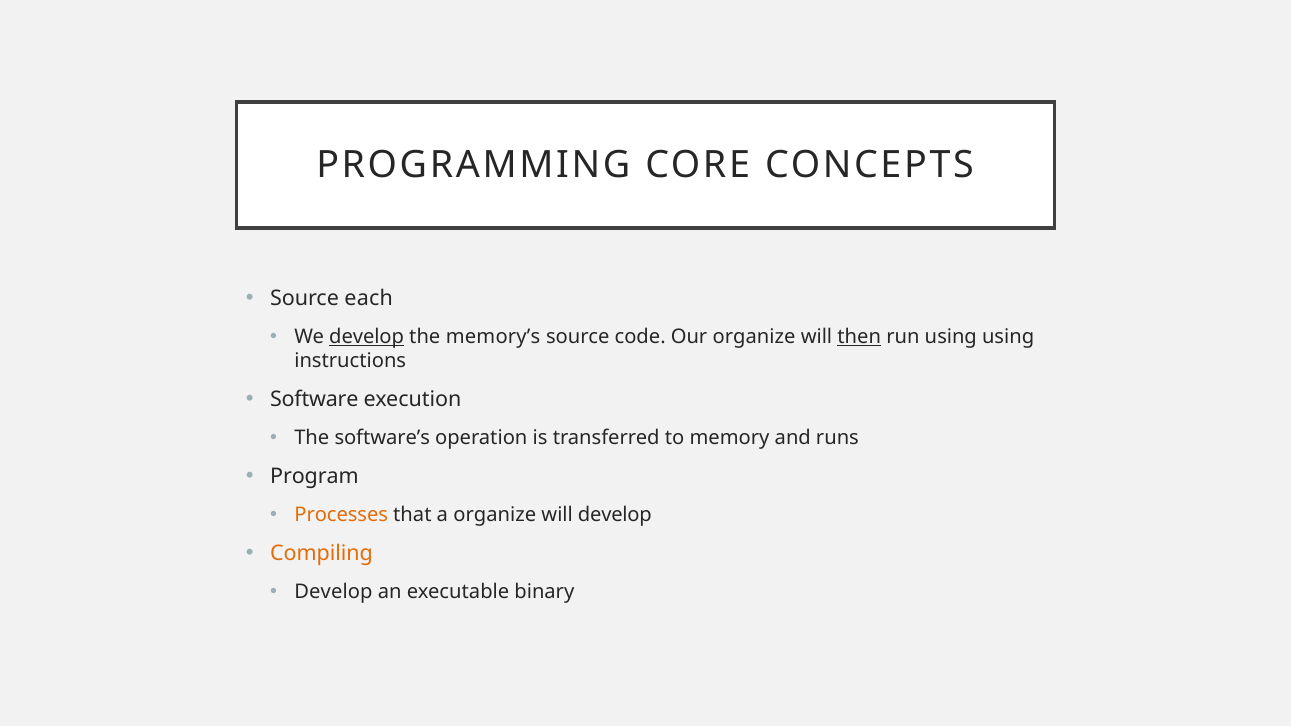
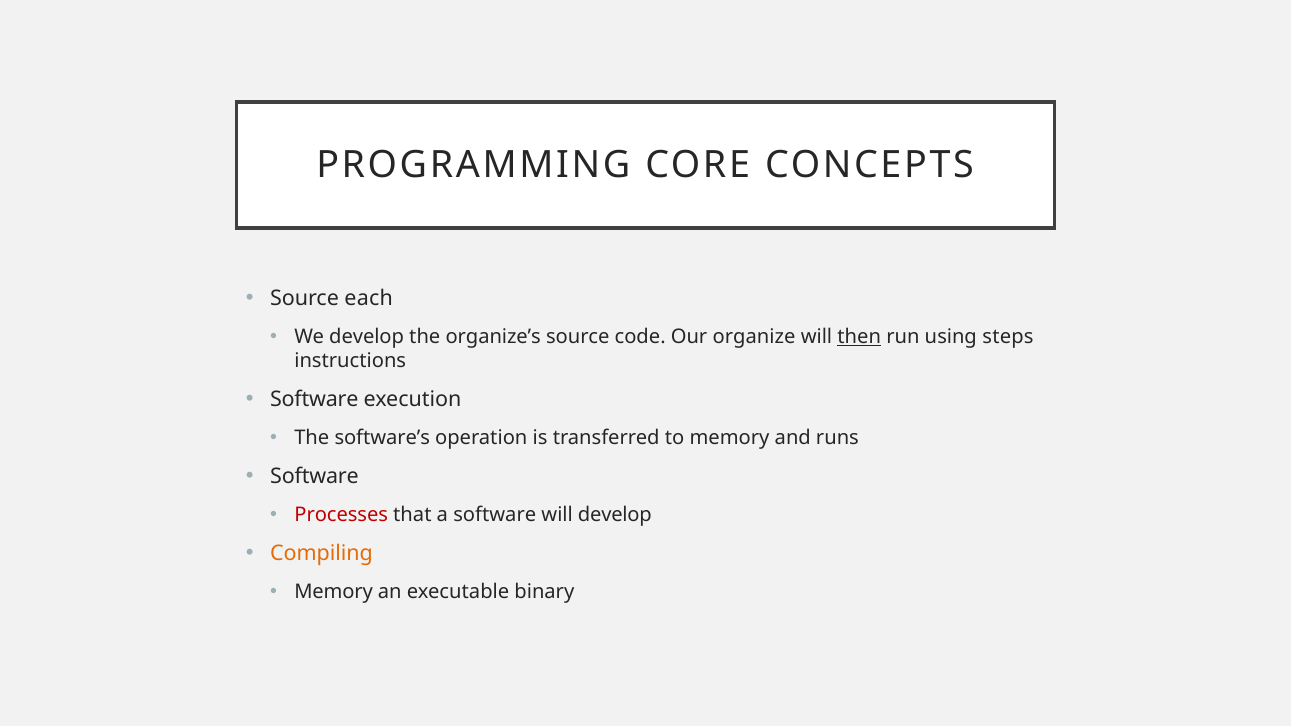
develop underline: present -> none (367, 337)
memory’s: memory’s -> organize’s (493, 337)
using using: using -> steps (1008, 337)
Program: Program -> Software (314, 477)
Processes colour: orange -> red (341, 515)
a organize: organize -> software (495, 515)
Develop: Develop -> Memory (334, 592)
